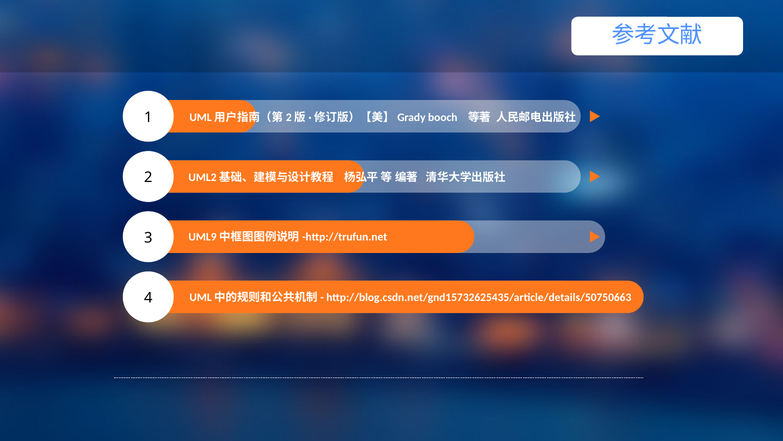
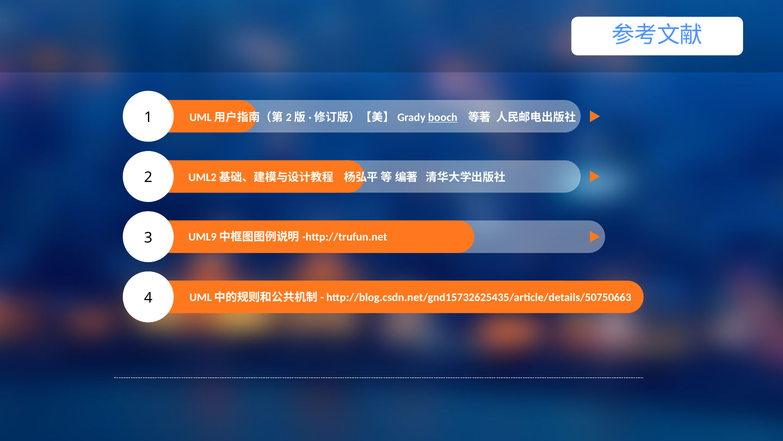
booch underline: none -> present (443, 117)
